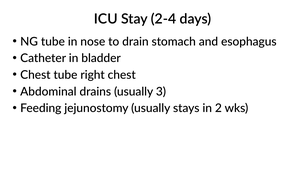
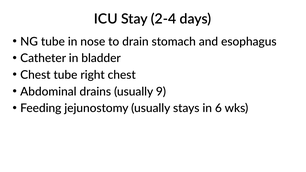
3: 3 -> 9 (161, 92)
2: 2 -> 6 (218, 108)
